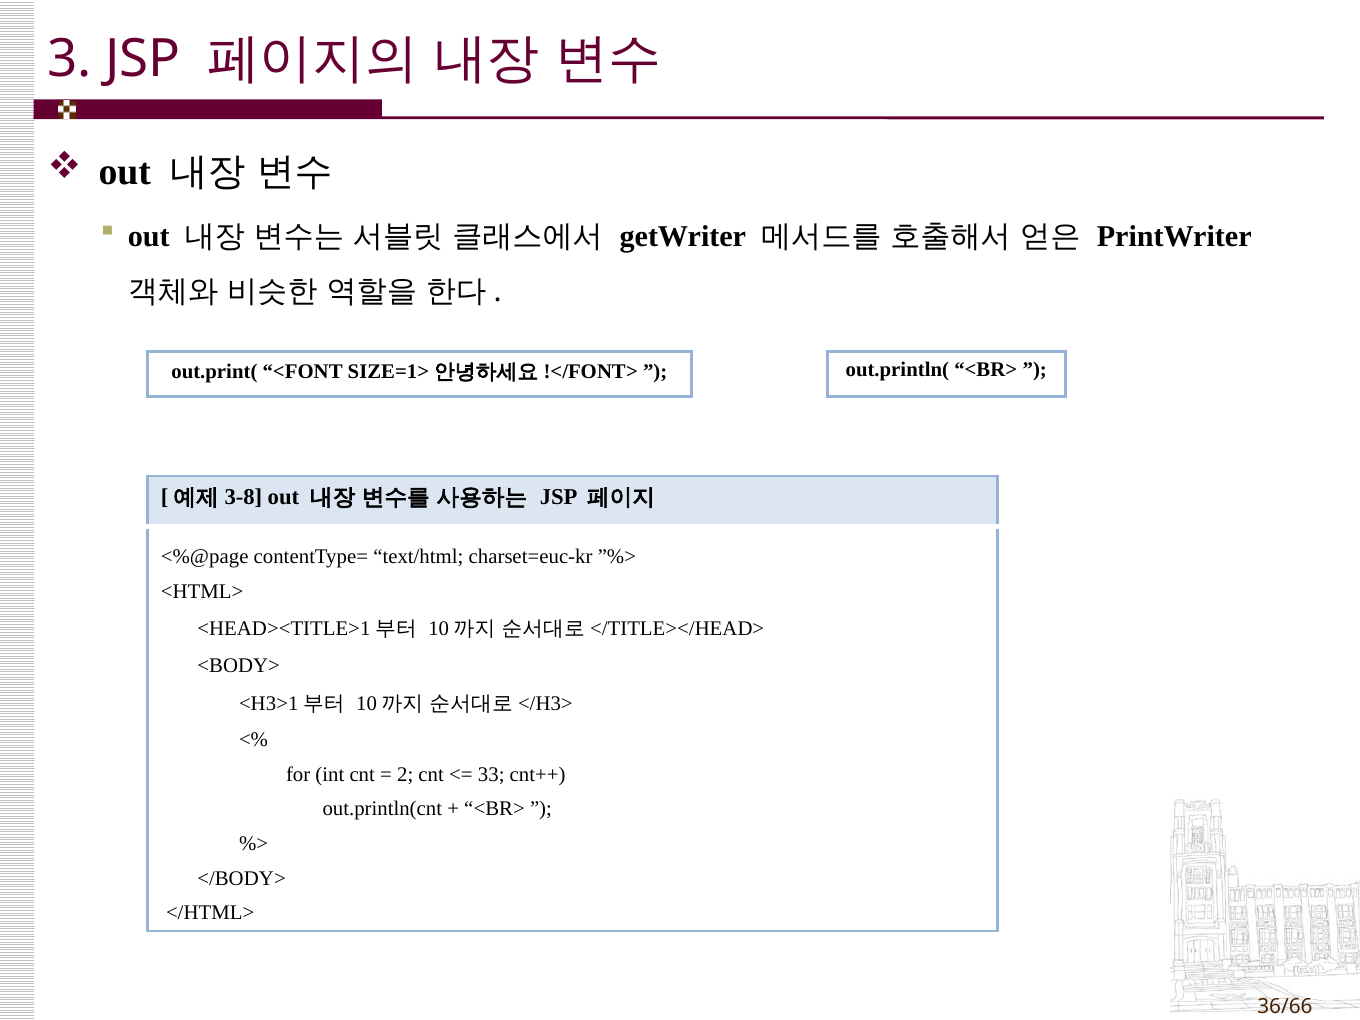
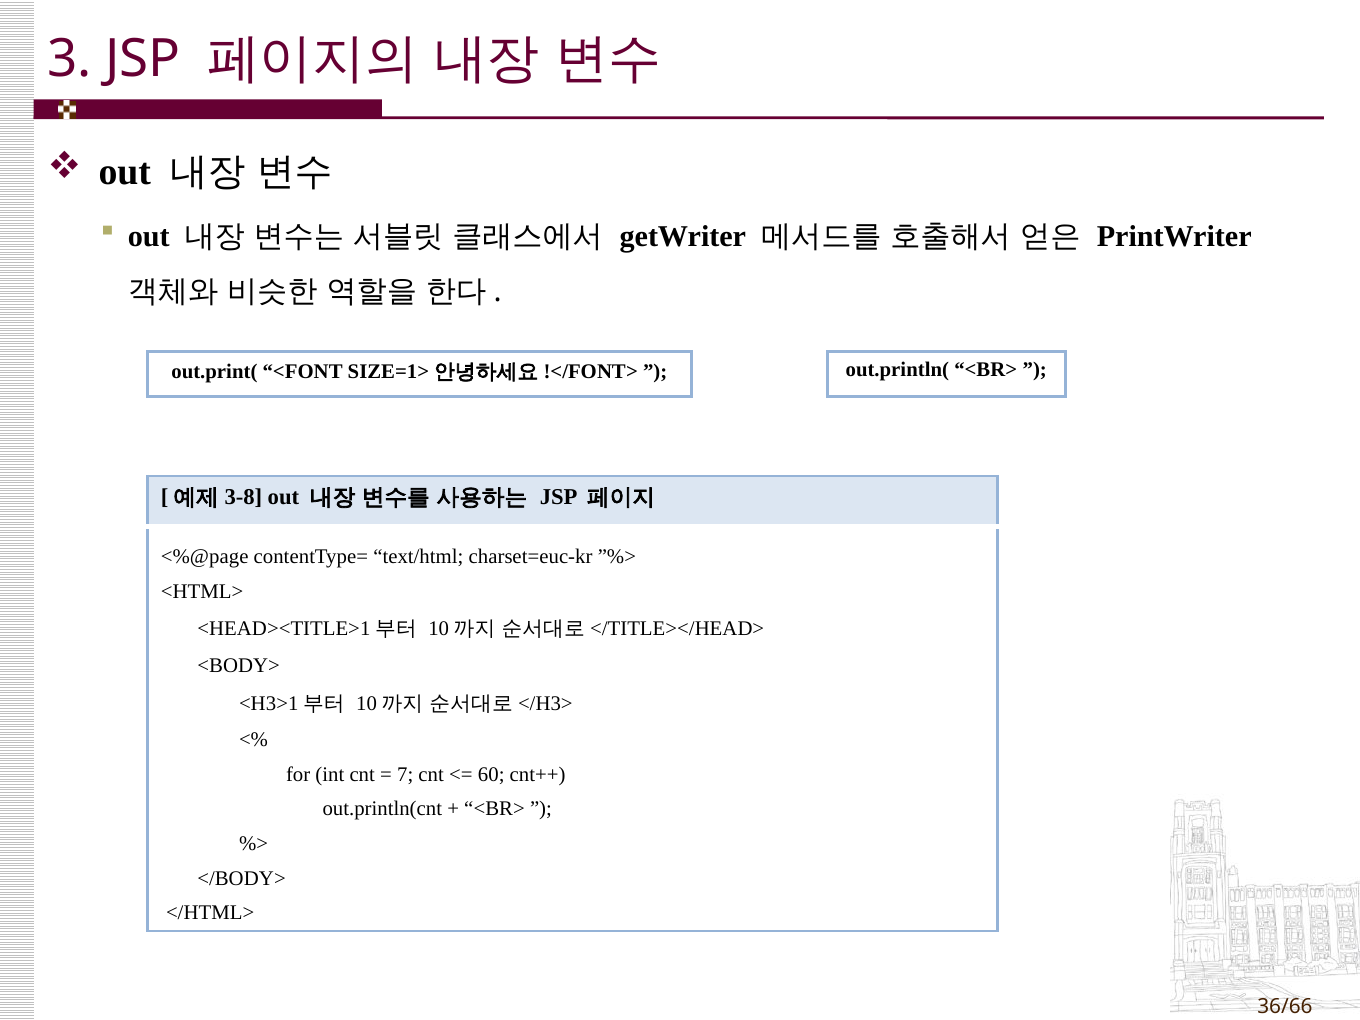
2: 2 -> 7 (405, 774)
33: 33 -> 60 (491, 774)
